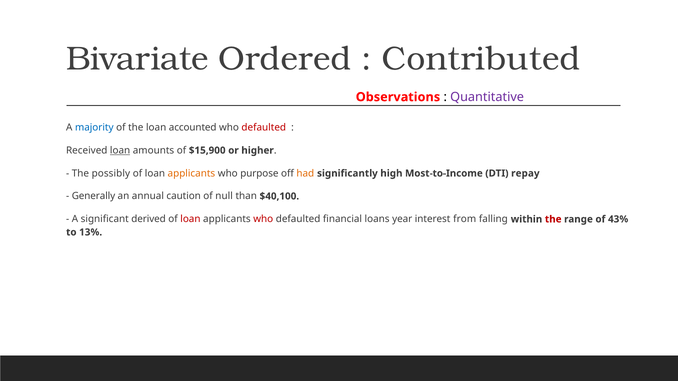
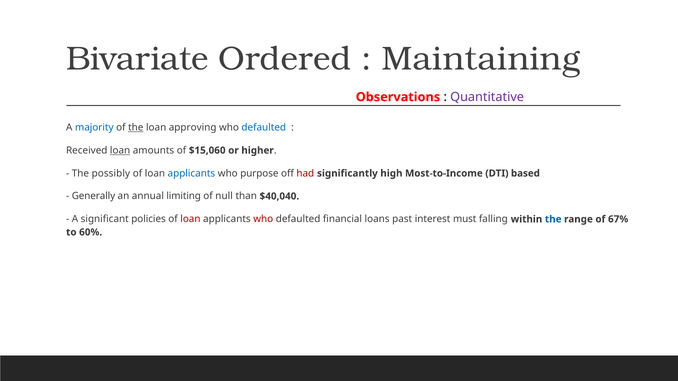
Contributed: Contributed -> Maintaining (481, 59)
the underline: none -> present (136, 128)
accounted: accounted -> approving (193, 128)
defaulted colour: red -> blue (264, 128)
$15,900: $15,900 -> $15,060 (207, 151)
applicants colour: orange -> blue (191, 173)
had colour: orange -> red (305, 173)
repay: repay -> based (525, 173)
caution: caution -> limiting (184, 196)
$40,100: $40,100 -> $40,040 (279, 196)
derived: derived -> policies (149, 219)
year: year -> past (402, 219)
from: from -> must (465, 219)
the colour: red -> blue (553, 219)
43%: 43% -> 67% (618, 219)
13%: 13% -> 60% (91, 232)
